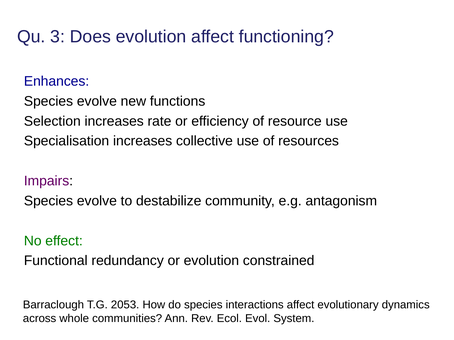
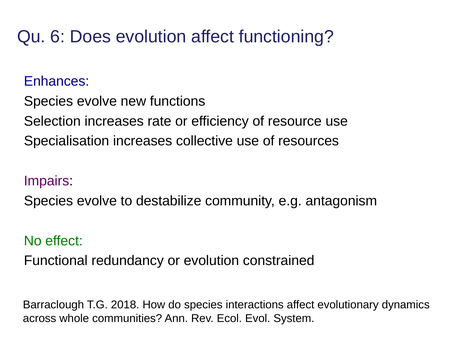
3: 3 -> 6 (58, 37)
2053: 2053 -> 2018 (125, 305)
